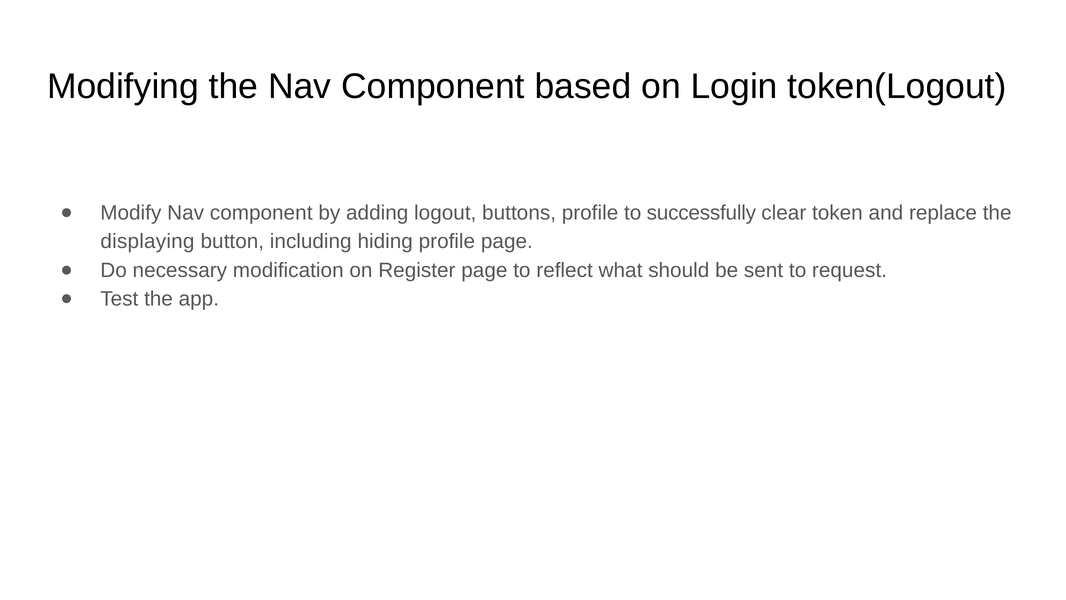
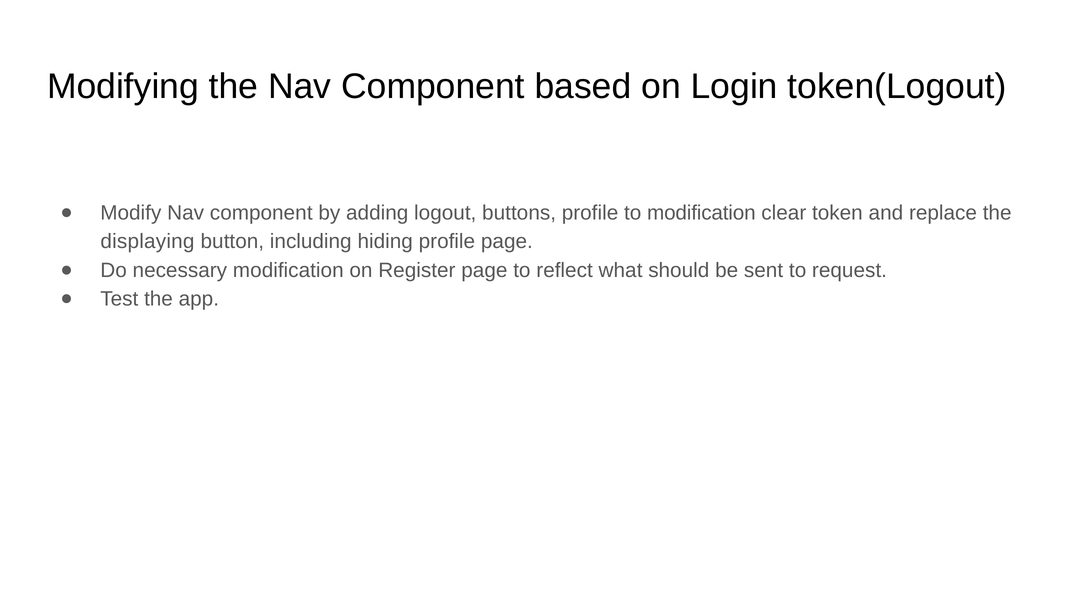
to successfully: successfully -> modification (701, 213)
